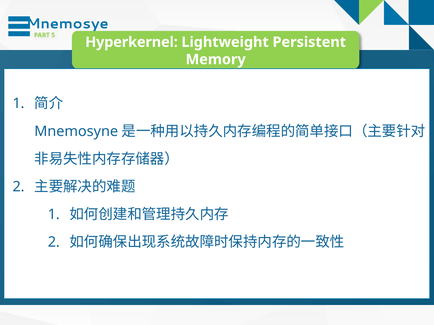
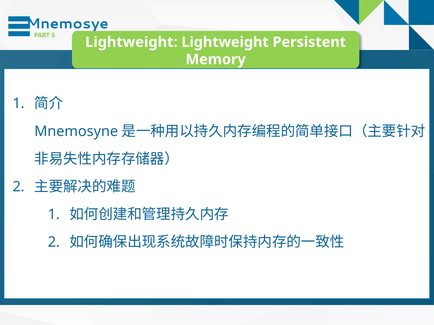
Hyperkernel: Hyperkernel -> Lightweight (131, 42)
